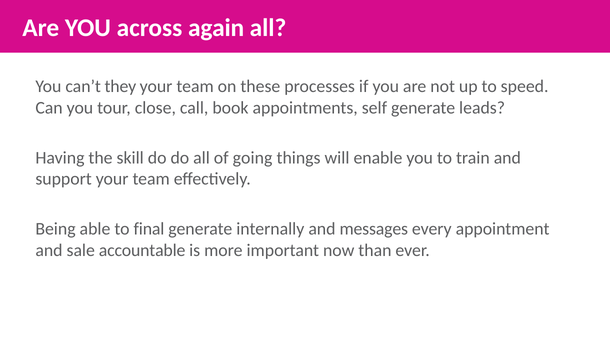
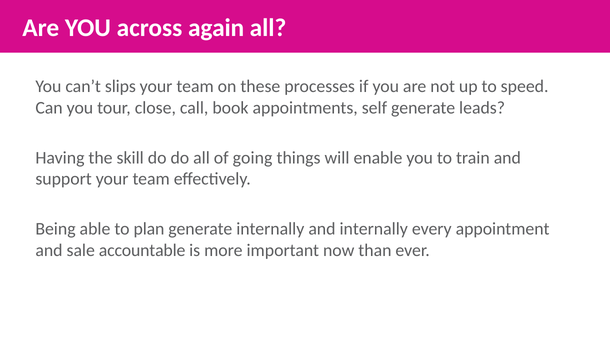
they: they -> slips (120, 86)
final: final -> plan (149, 229)
and messages: messages -> internally (374, 229)
